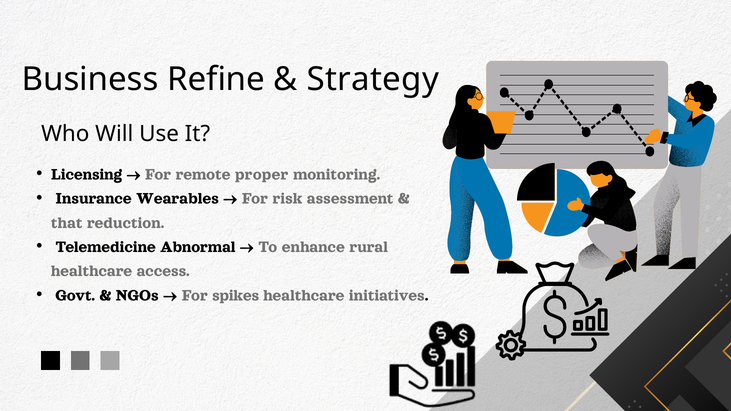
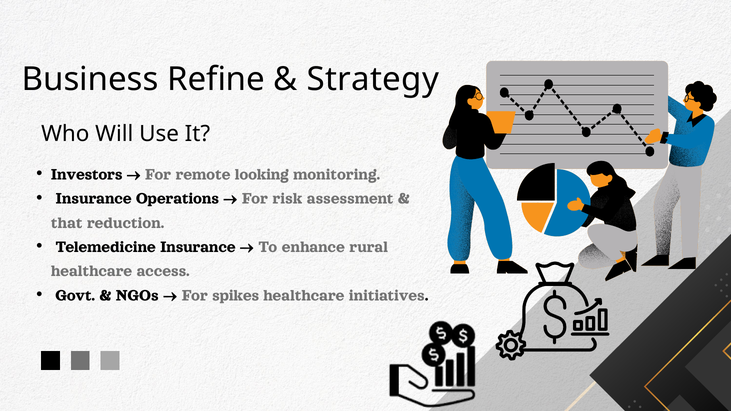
Licensing: Licensing -> Investors (87, 174)
proper: proper -> looking (262, 174)
Wearables: Wearables -> Operations (178, 198)
Telemedicine Abnormal: Abnormal -> Insurance (198, 247)
